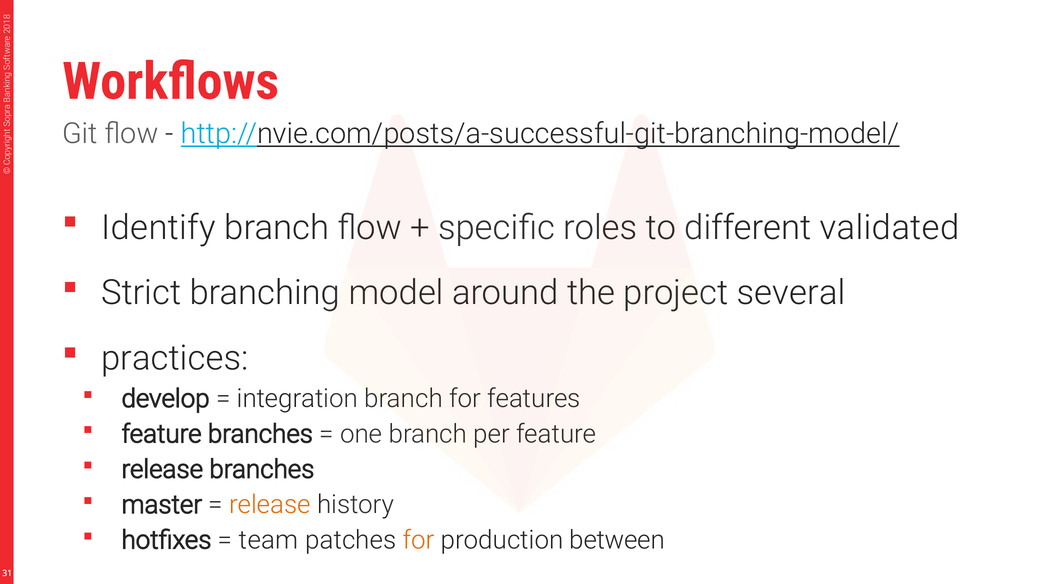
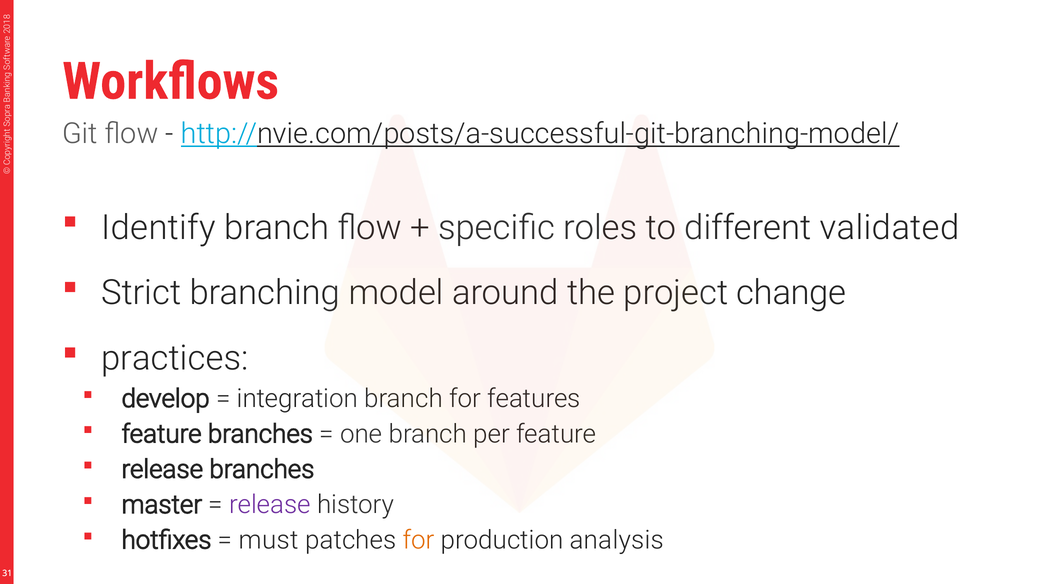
several: several -> change (791, 293)
release colour: orange -> purple (270, 505)
team: team -> must (269, 540)
between: between -> analysis (617, 540)
